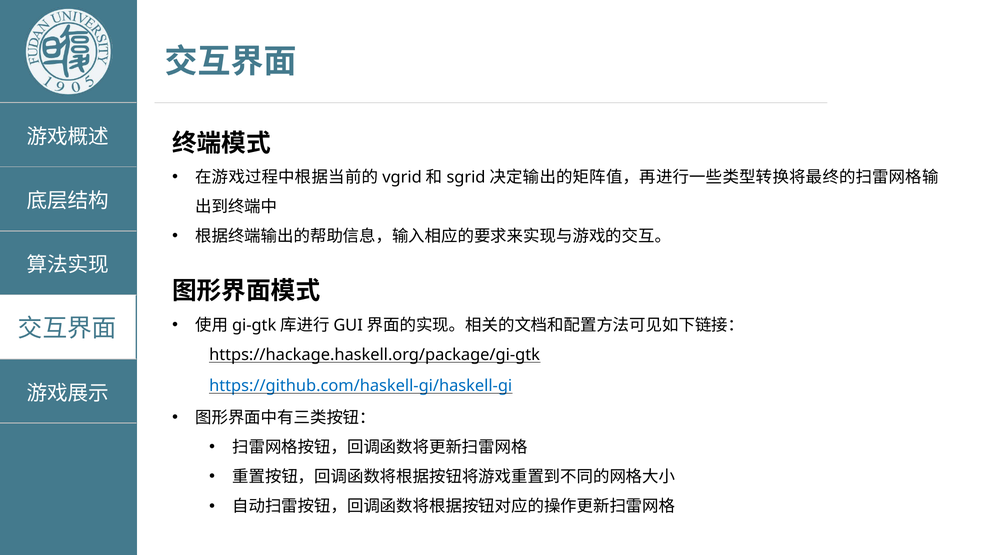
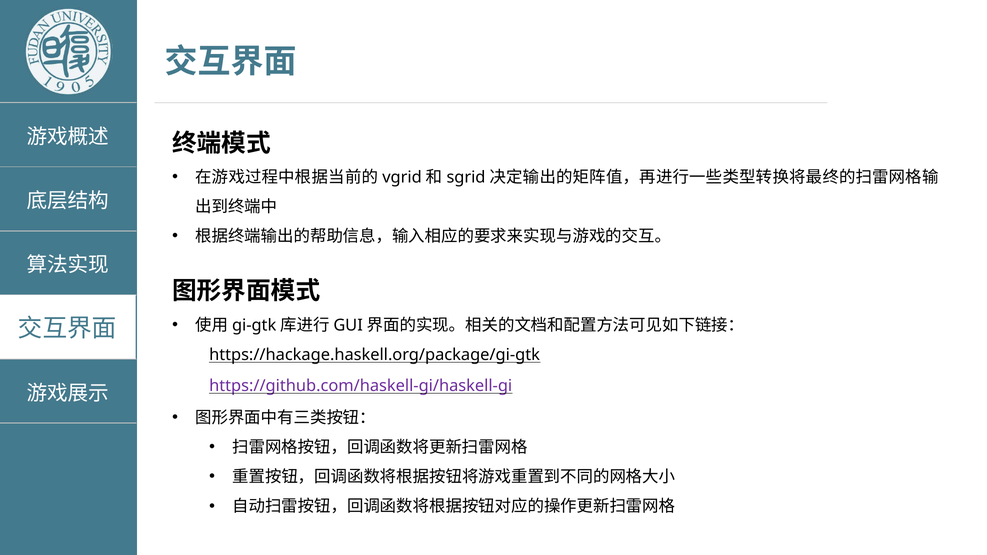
https://github.com/haskell-gi/haskell-gi colour: blue -> purple (361, 386)
